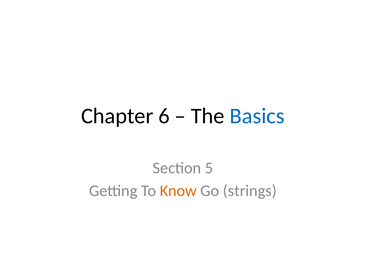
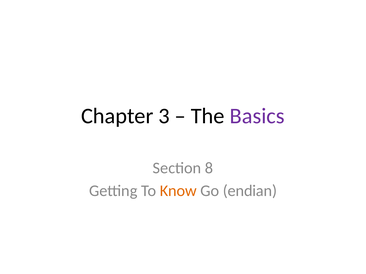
6: 6 -> 3 (164, 116)
Basics colour: blue -> purple (257, 116)
5: 5 -> 8 (209, 168)
strings: strings -> endian (250, 191)
